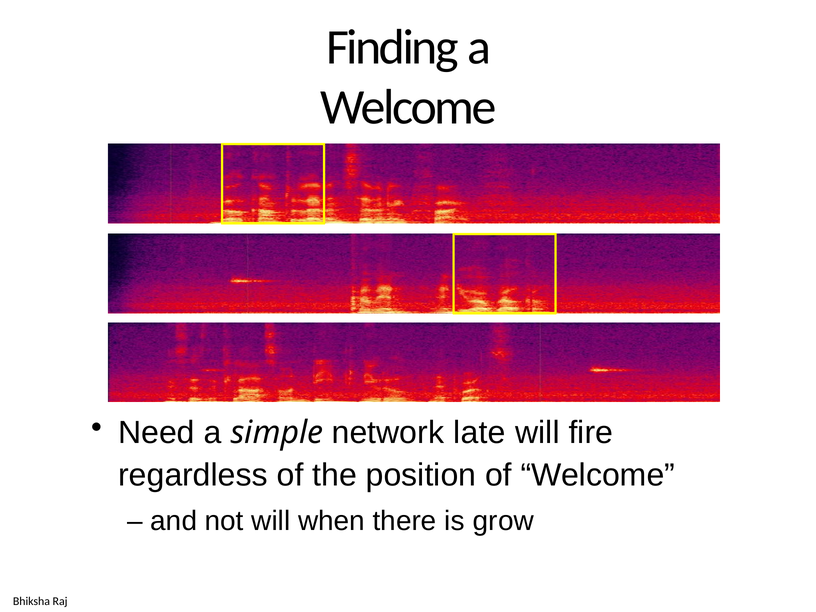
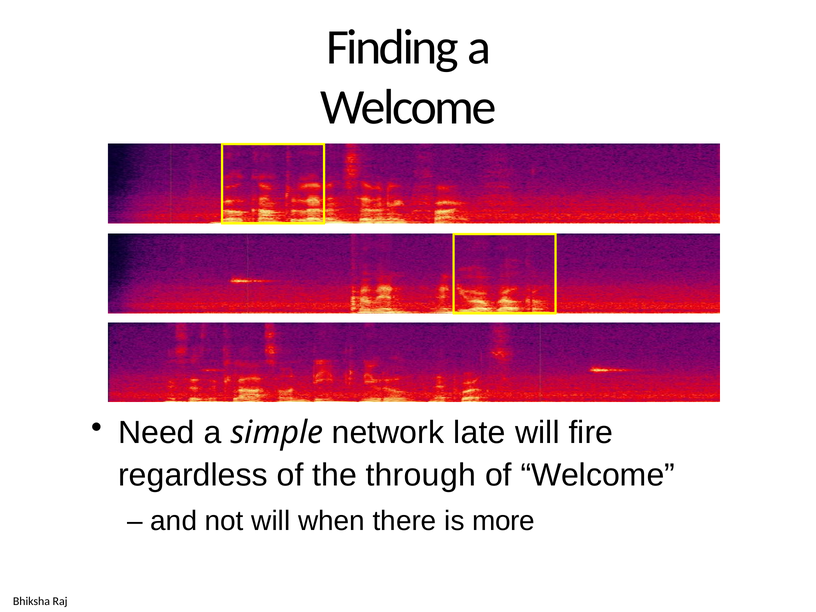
position: position -> through (421, 475)
grow: grow -> more (504, 521)
